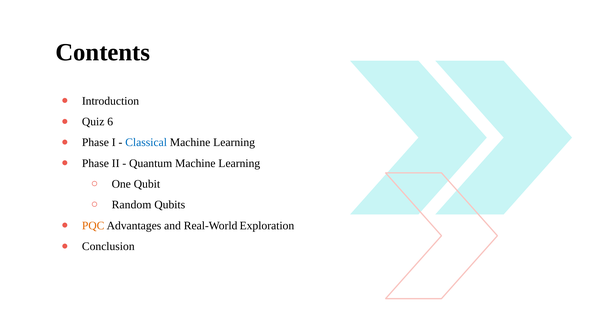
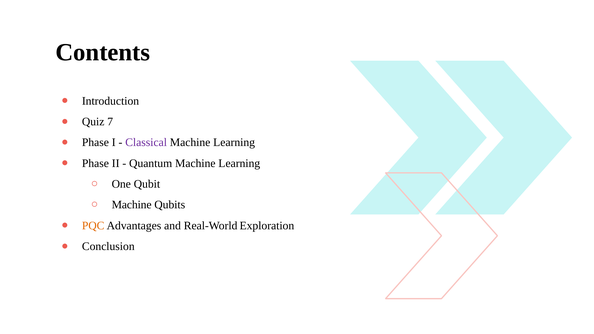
6: 6 -> 7 (110, 122)
Classical colour: blue -> purple (146, 142)
Random: Random -> Machine (132, 205)
